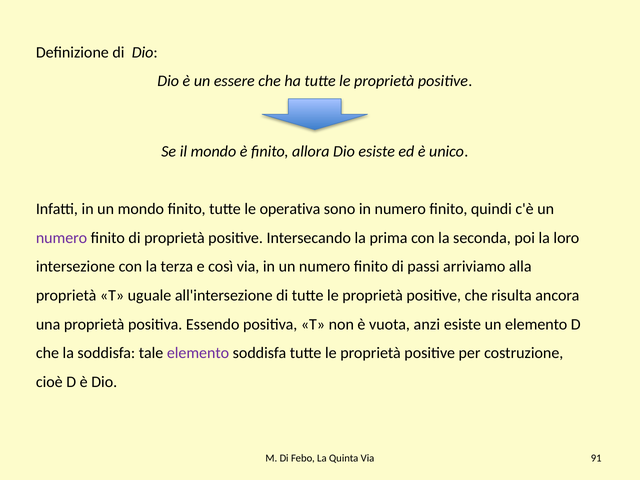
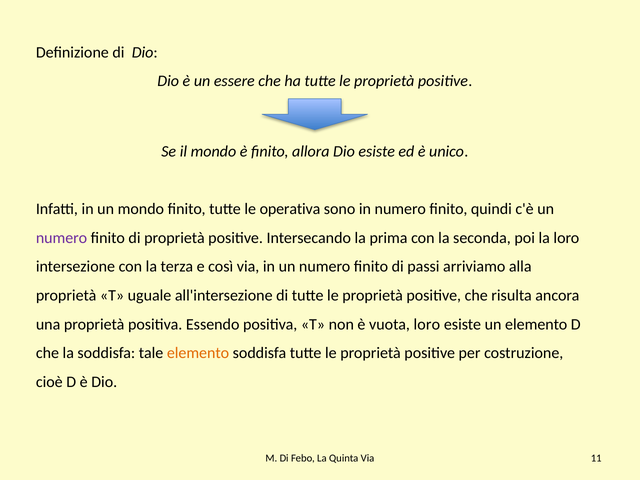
vuota anzi: anzi -> loro (427, 324)
elemento colour: purple -> orange (198, 353)
91: 91 -> 11 (596, 458)
